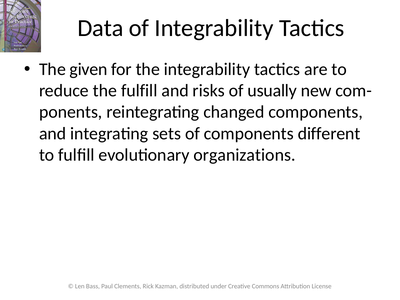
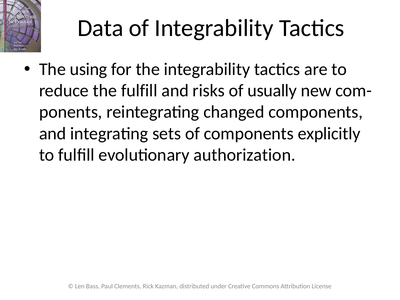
given: given -> using (89, 69)
different: different -> explicitly (329, 133)
organizations: organizations -> authorization (245, 155)
